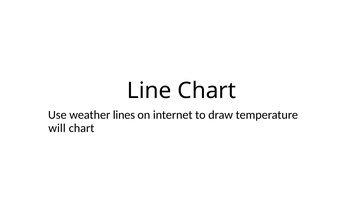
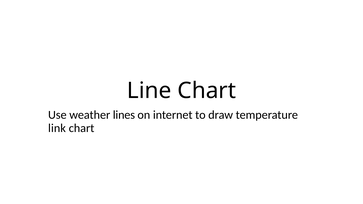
will: will -> link (57, 128)
